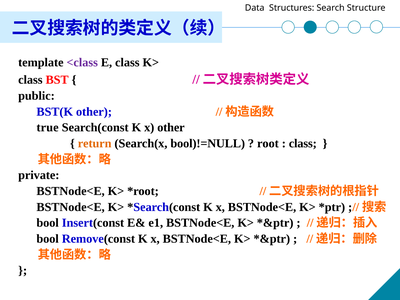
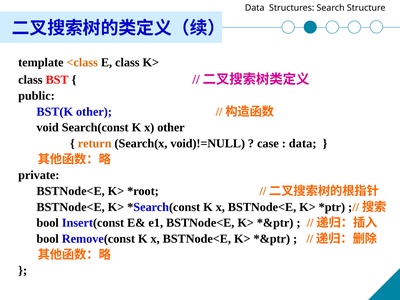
<class colour: purple -> orange (82, 63)
true: true -> void (48, 128)
bool)!=NULL: bool)!=NULL -> void)!=NULL (208, 143)
root: root -> case (268, 143)
class: class -> data (303, 143)
